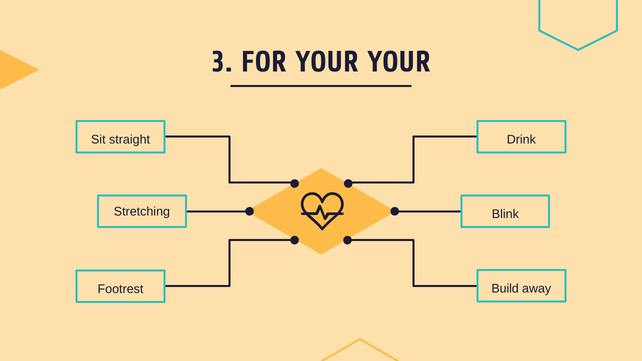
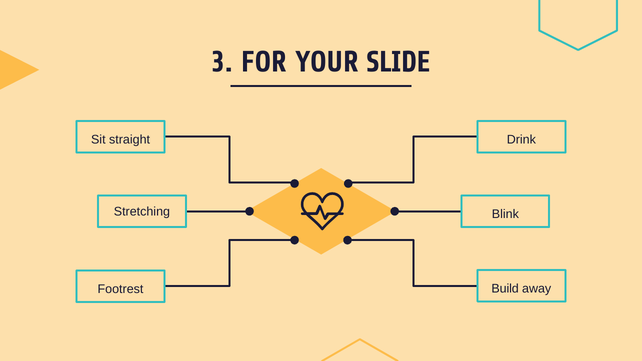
YOUR YOUR: YOUR -> SLIDE (399, 62)
